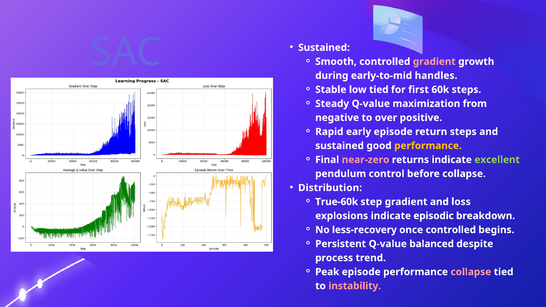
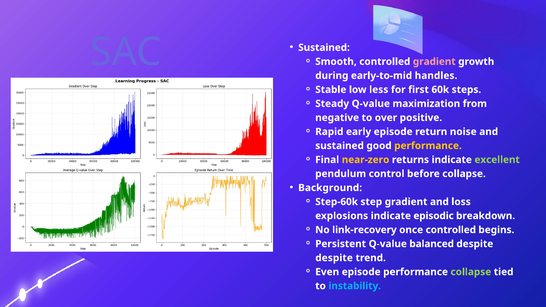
low tied: tied -> less (379, 90)
return steps: steps -> noise (463, 132)
near-zero colour: pink -> yellow (366, 160)
Distribution: Distribution -> Background (330, 188)
True-60k: True-60k -> Step-60k (337, 202)
less-recovery: less-recovery -> link-recovery (364, 230)
process: process -> despite (334, 258)
Peak: Peak -> Even (327, 272)
collapse colour: pink -> light green (471, 272)
instability colour: pink -> light blue (355, 286)
